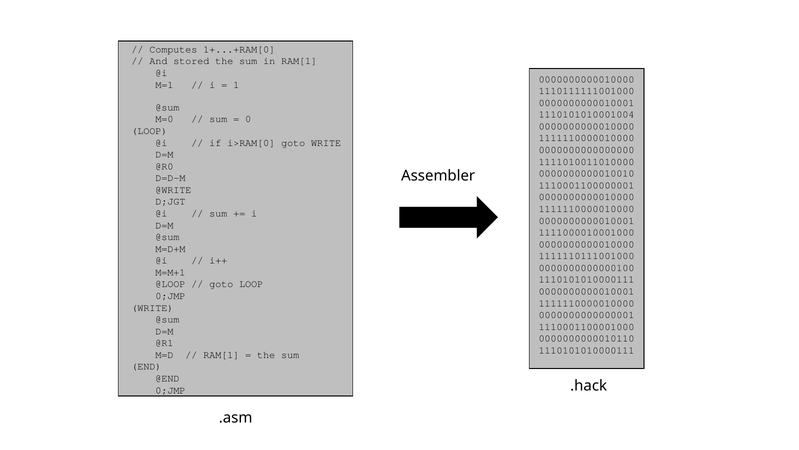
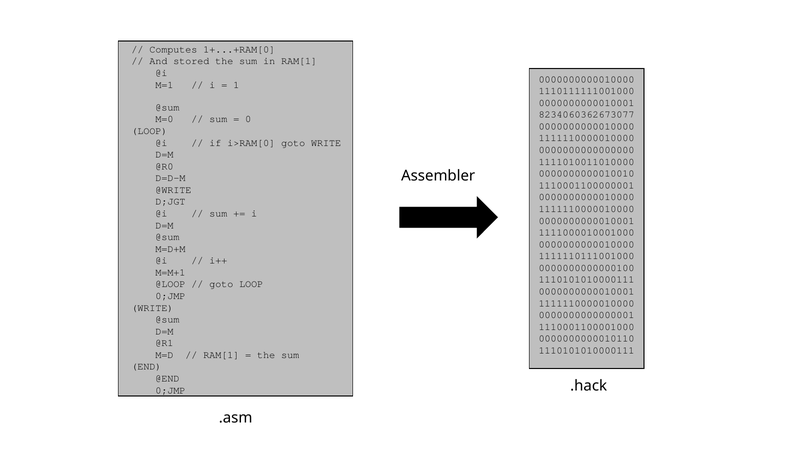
1110101010001004: 1110101010001004 -> 8234060362673077 (587, 114)
